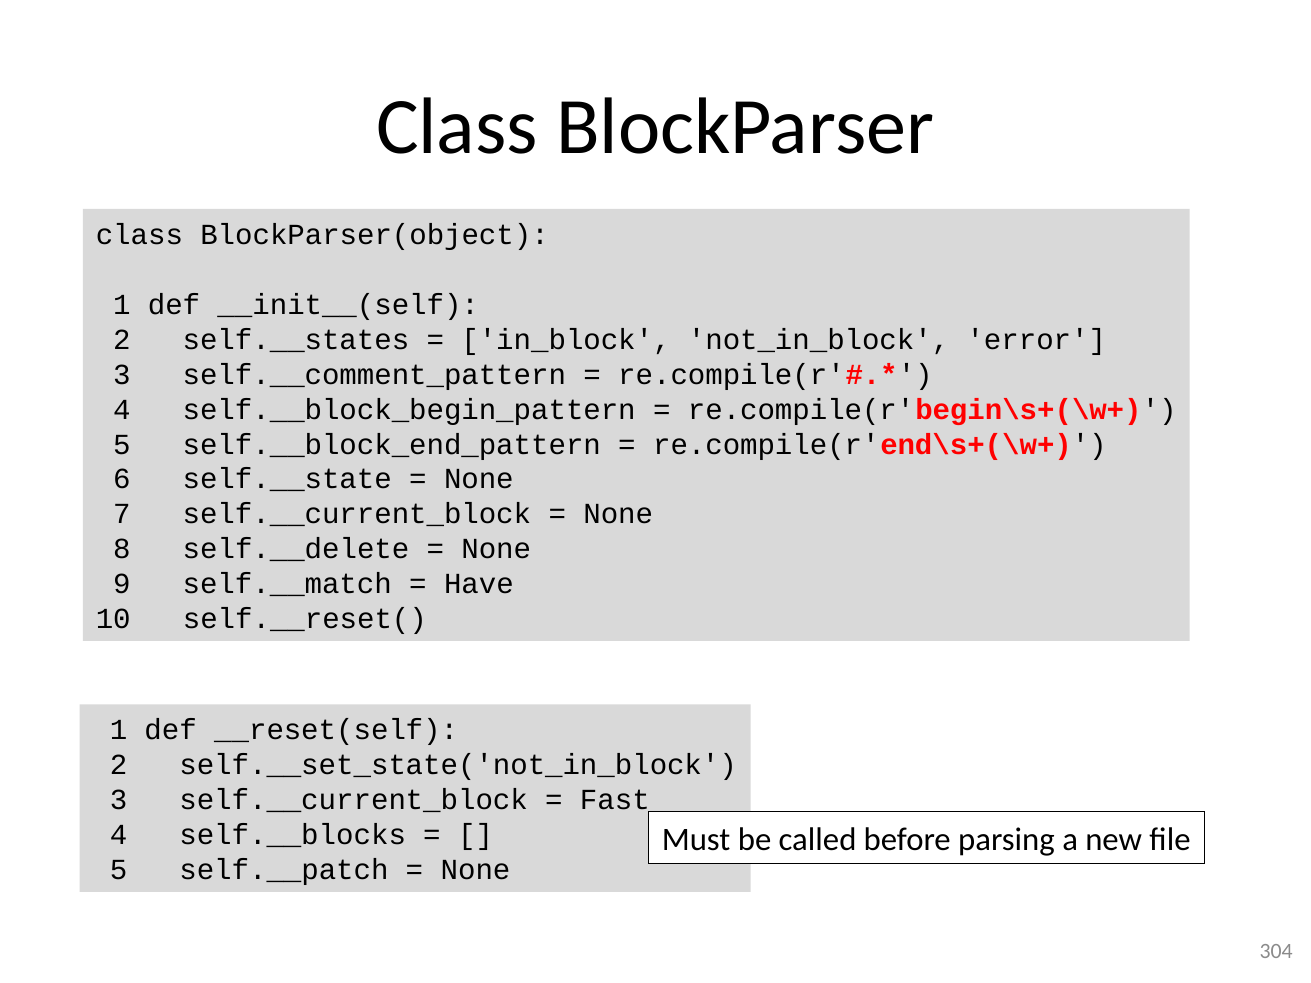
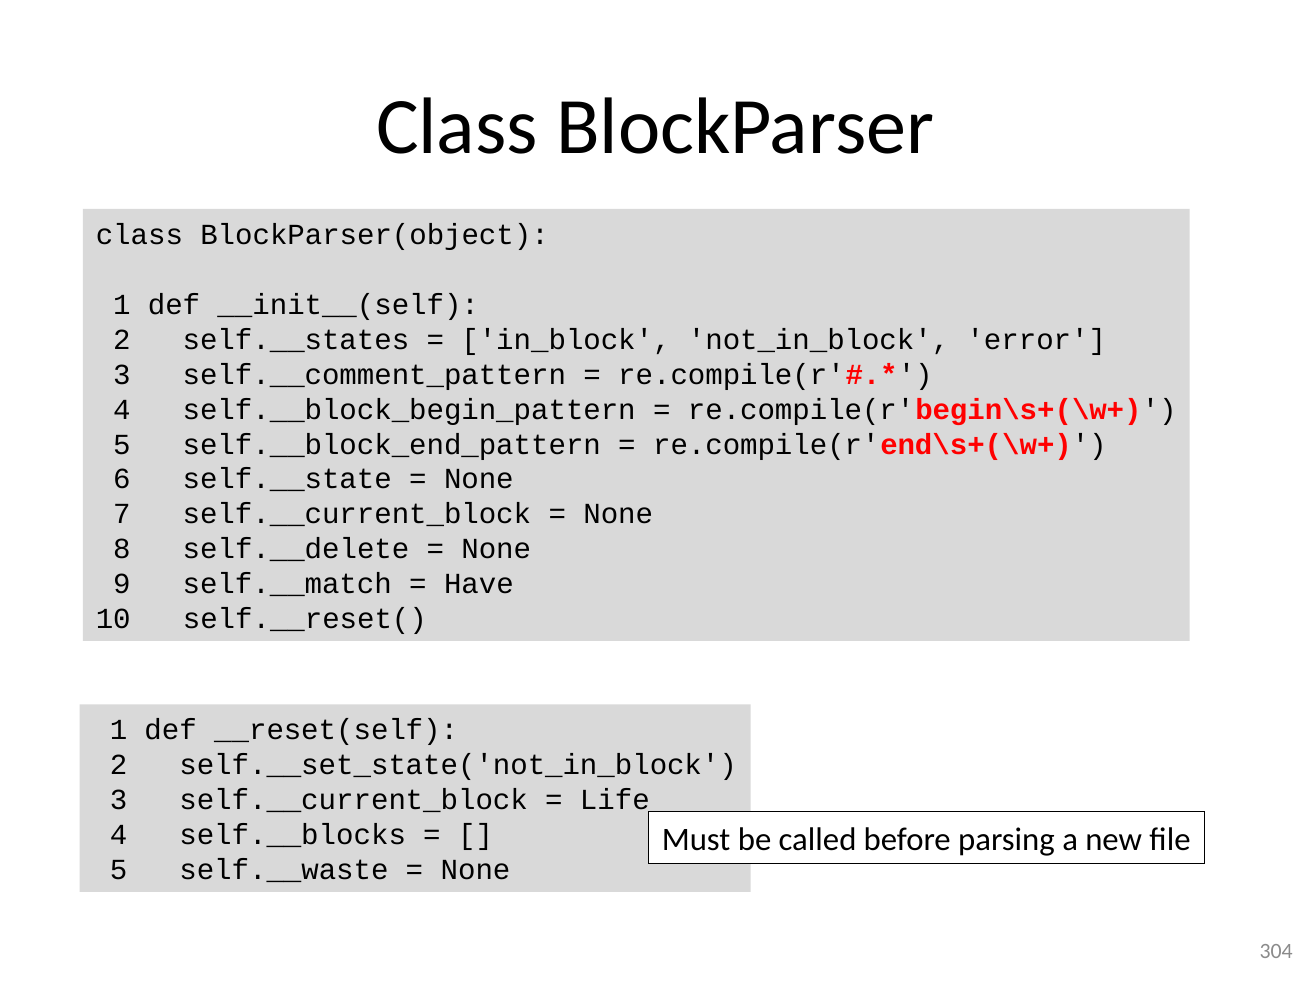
Fast: Fast -> Life (615, 800)
self.__patch: self.__patch -> self.__waste (284, 870)
